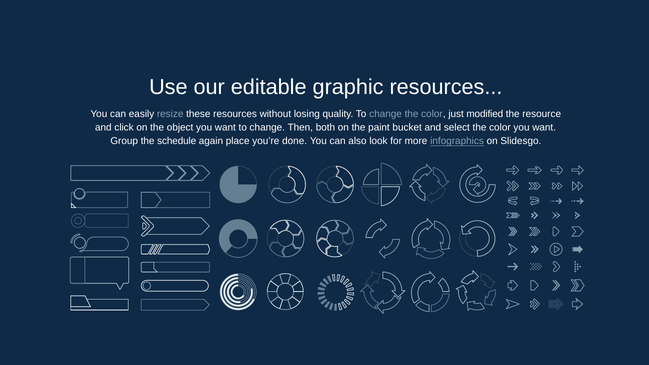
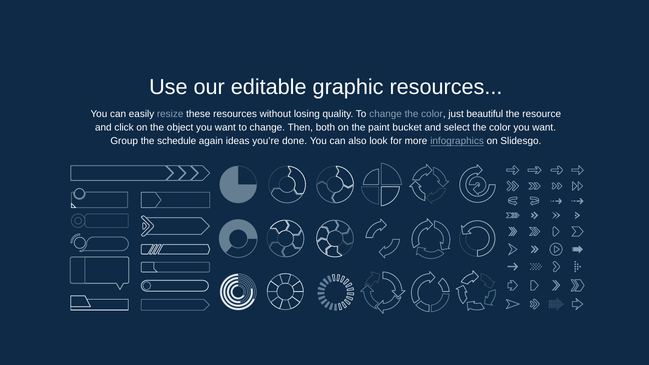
modified: modified -> beautiful (485, 114)
place: place -> ideas (238, 141)
